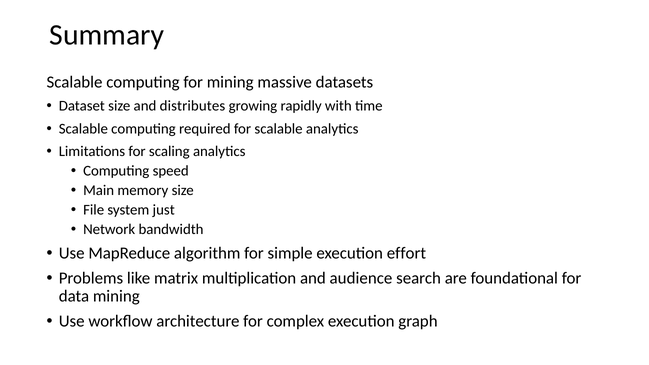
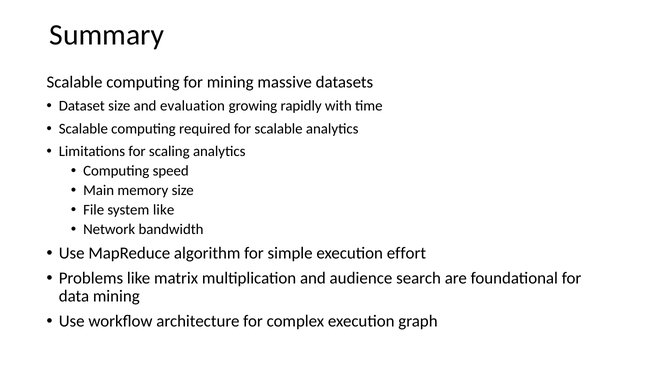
distributes: distributes -> evaluation (192, 106)
system just: just -> like (164, 210)
